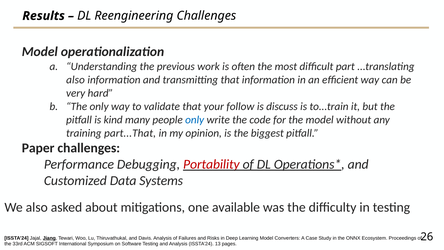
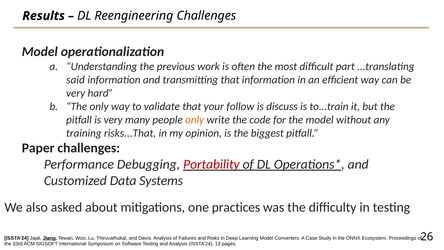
also: also -> said (76, 80)
is kind: kind -> very (113, 120)
only colour: blue -> orange (195, 120)
part...That: part...That -> risks...That (130, 133)
available: available -> practices (236, 207)
